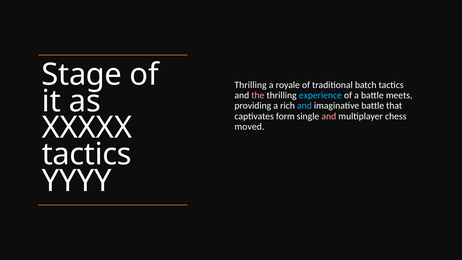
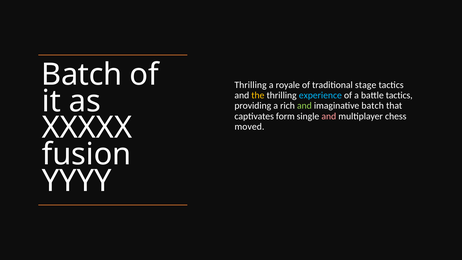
Stage: Stage -> Batch (82, 75)
batch: batch -> stage (366, 85)
the colour: pink -> yellow (258, 95)
battle meets: meets -> tactics (399, 95)
and colour: light blue -> light green (304, 106)
imaginative battle: battle -> batch (373, 106)
tactics: tactics -> fusion (87, 154)
